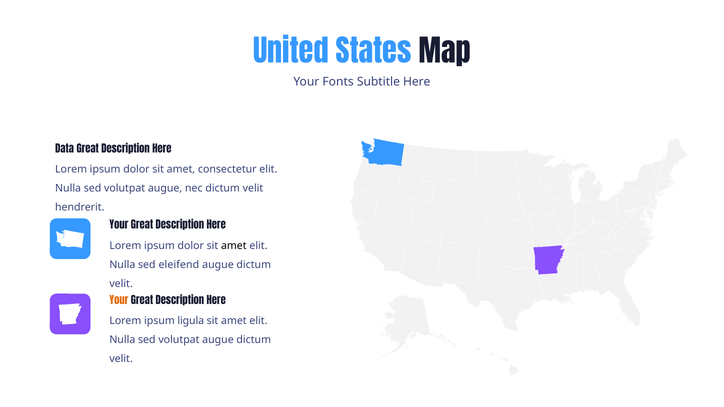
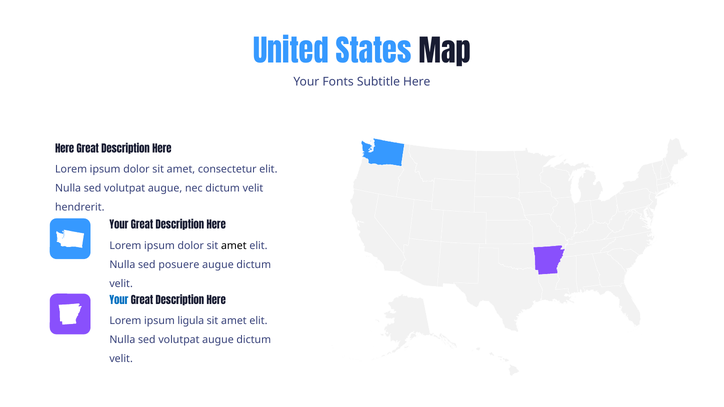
Data: Data -> Here (65, 149)
eleifend: eleifend -> posuere (179, 265)
Your colour: orange -> blue (119, 301)
